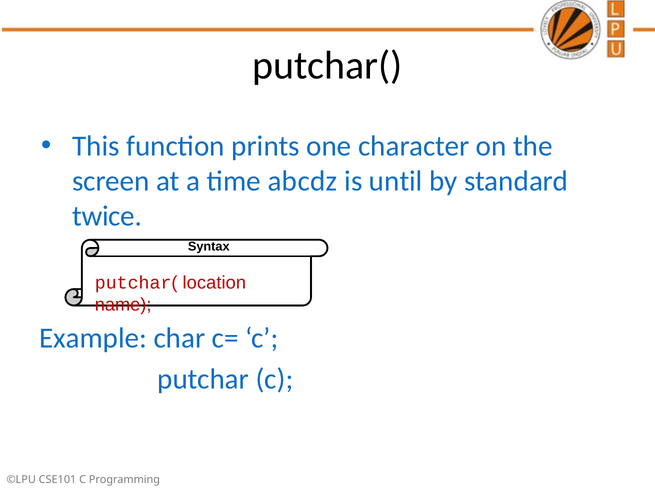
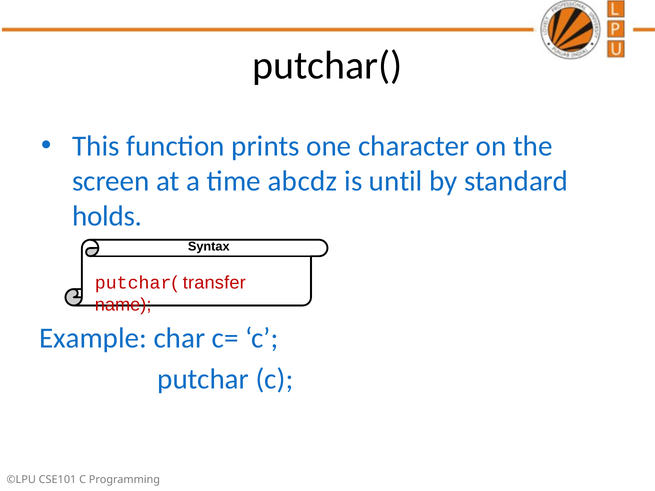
twice: twice -> holds (107, 216)
location: location -> transfer (214, 283)
